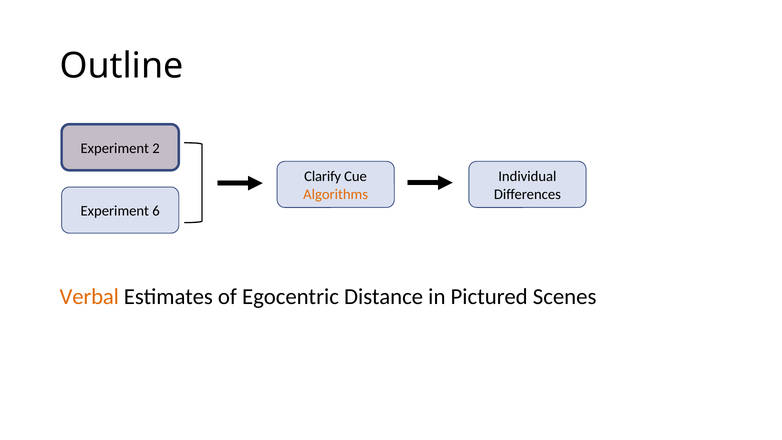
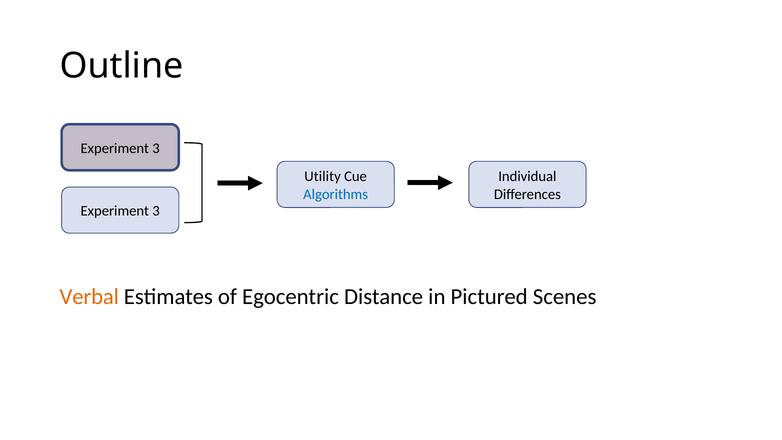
2: 2 -> 3 (156, 148)
Clarify: Clarify -> Utility (323, 177)
Algorithms colour: orange -> blue (336, 194)
6: 6 -> 3 (156, 211)
